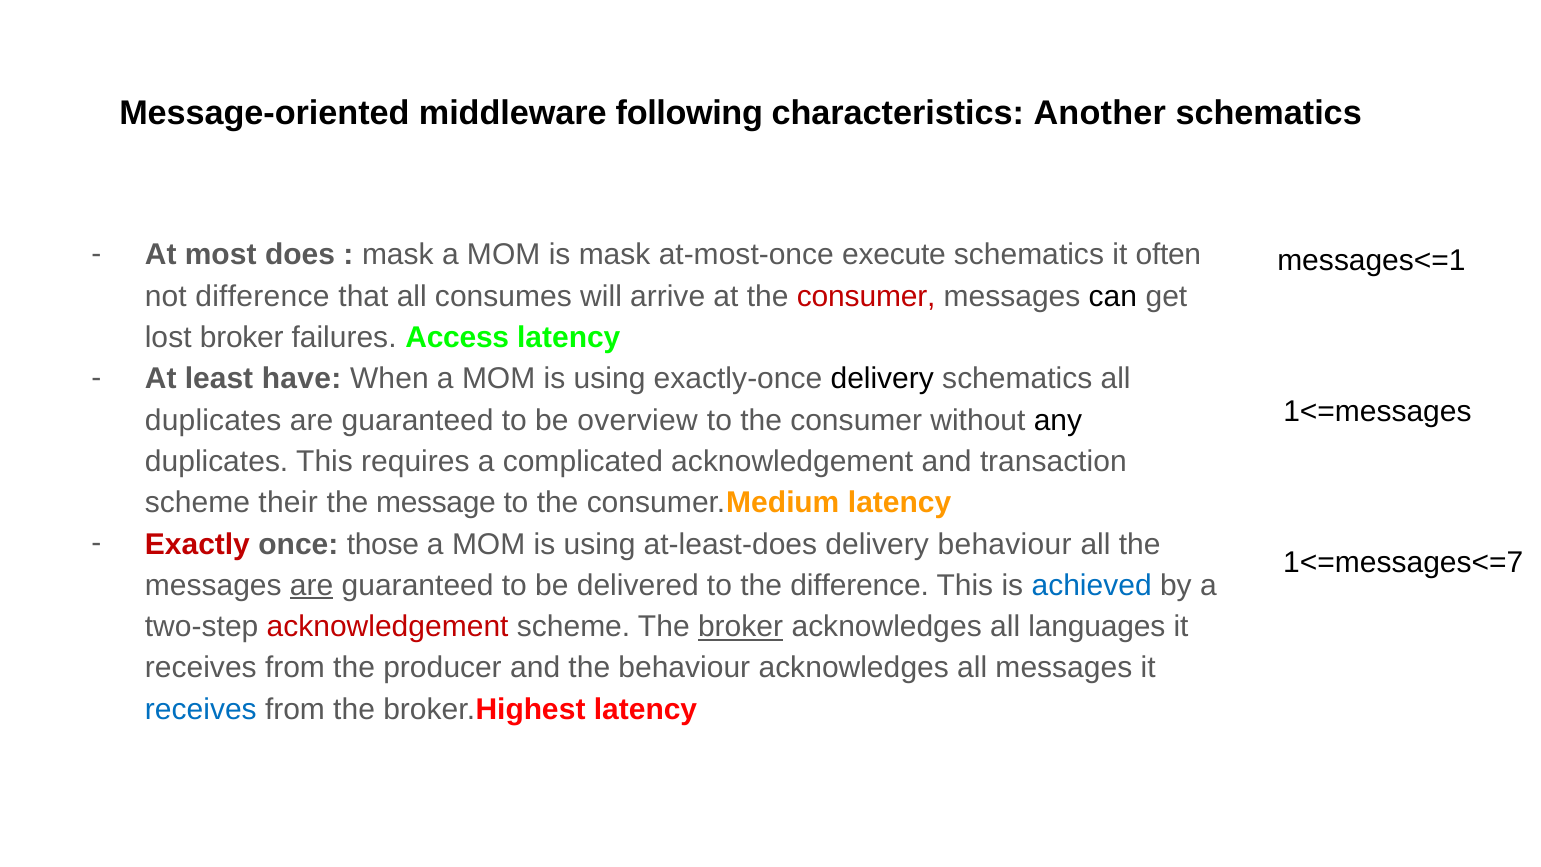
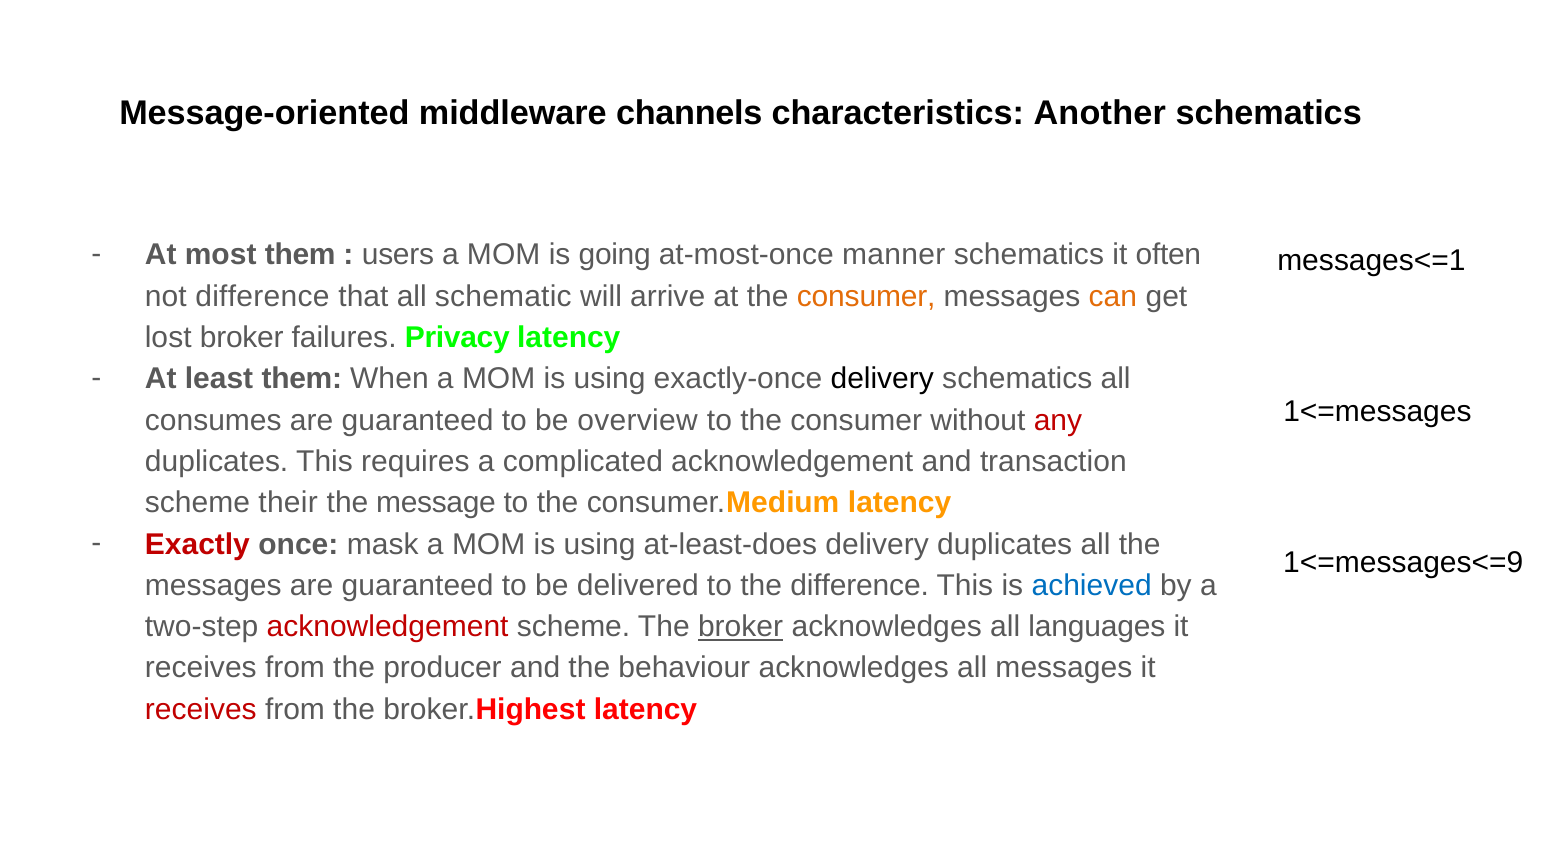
following: following -> channels (689, 113)
most does: does -> them (300, 255)
mask: mask -> users (398, 255)
is mask: mask -> going (615, 255)
execute: execute -> manner (894, 255)
consumes: consumes -> schematic (503, 296)
consumer colour: red -> orange (866, 296)
can colour: black -> orange (1113, 296)
Access: Access -> Privacy (457, 337)
least have: have -> them (302, 379)
duplicates: duplicates -> consumes (213, 420)
any colour: black -> red (1058, 420)
those: those -> mask (383, 544)
delivery behaviour: behaviour -> duplicates (1005, 544)
1<=messages<=7: 1<=messages<=7 -> 1<=messages<=9 (1403, 562)
are underline: present -> none (312, 585)
receives colour: blue -> red (201, 709)
